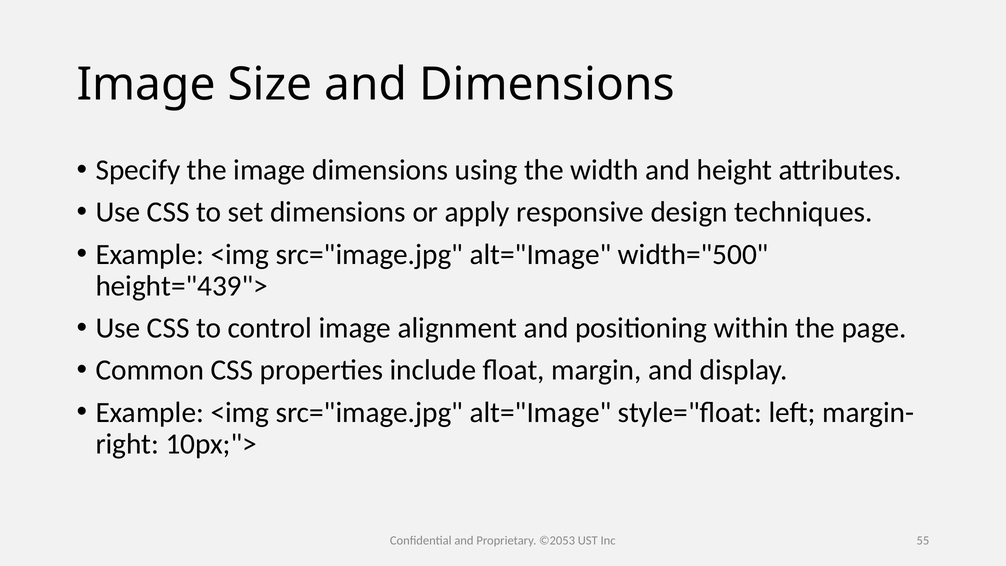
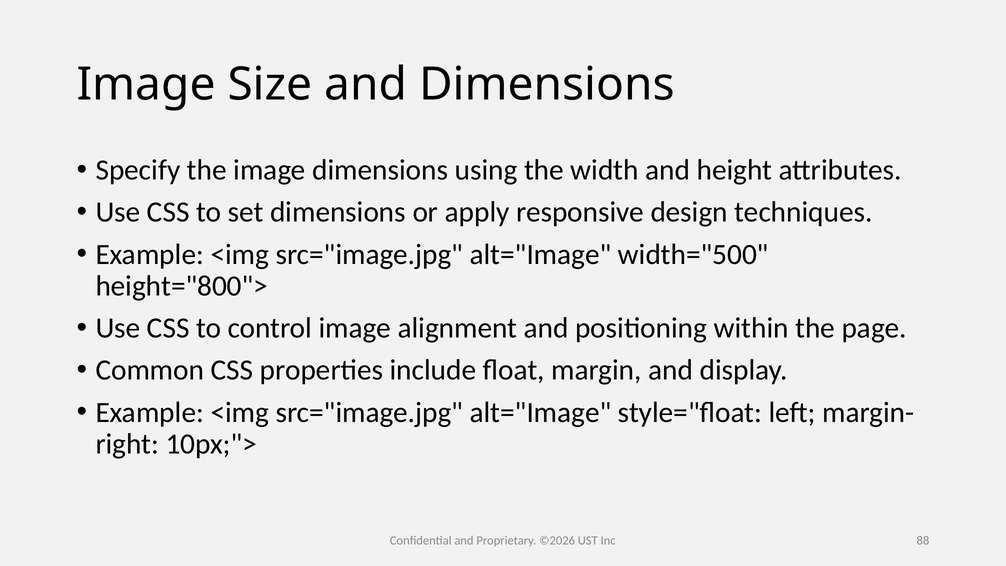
height="439">: height="439"> -> height="800"> (182, 286)
©2053: ©2053 -> ©2026 (557, 540)
55: 55 -> 88 (923, 540)
